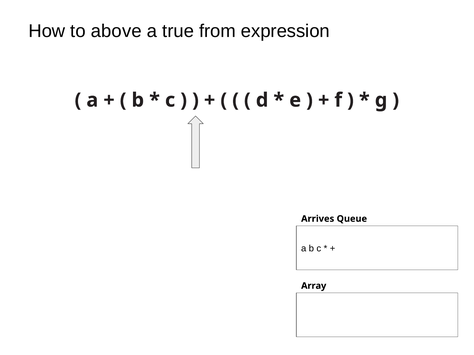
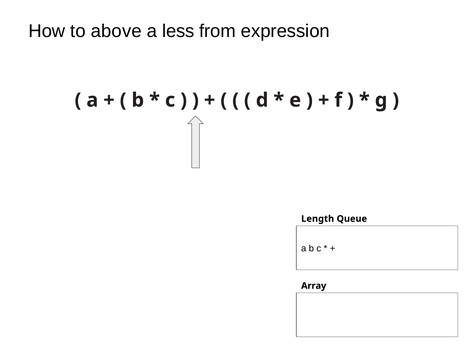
true: true -> less (178, 31)
Arrives: Arrives -> Length (318, 219)
